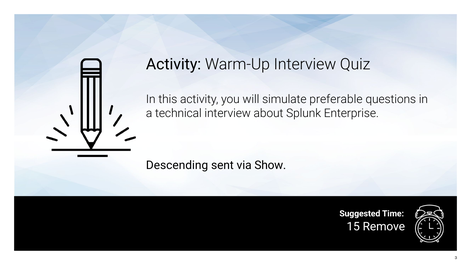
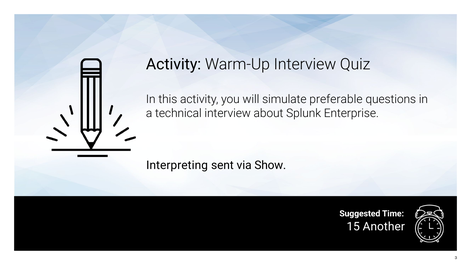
Descending: Descending -> Interpreting (177, 165)
Remove: Remove -> Another (384, 226)
